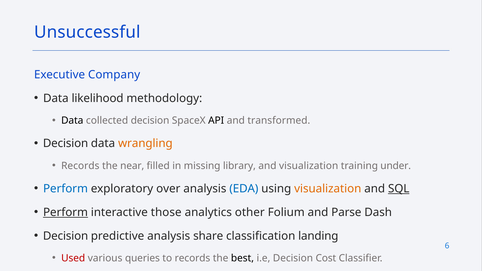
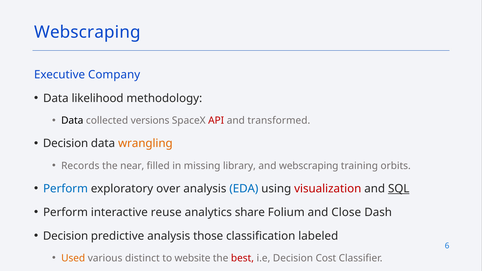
Unsuccessful: Unsuccessful -> Webscraping (87, 32)
collected decision: decision -> versions (150, 121)
API colour: black -> red (216, 121)
and visualization: visualization -> webscraping (309, 166)
under: under -> orbits (396, 166)
visualization colour: orange -> red (328, 189)
Perform underline: present -> none (65, 212)
those: those -> reuse (166, 212)
other: other -> share (250, 212)
Parse: Parse -> Close (346, 212)
share: share -> those (208, 236)
landing: landing -> labeled (318, 236)
Used colour: red -> orange (73, 258)
queries: queries -> distinct (142, 258)
to records: records -> website (192, 258)
best colour: black -> red (242, 258)
